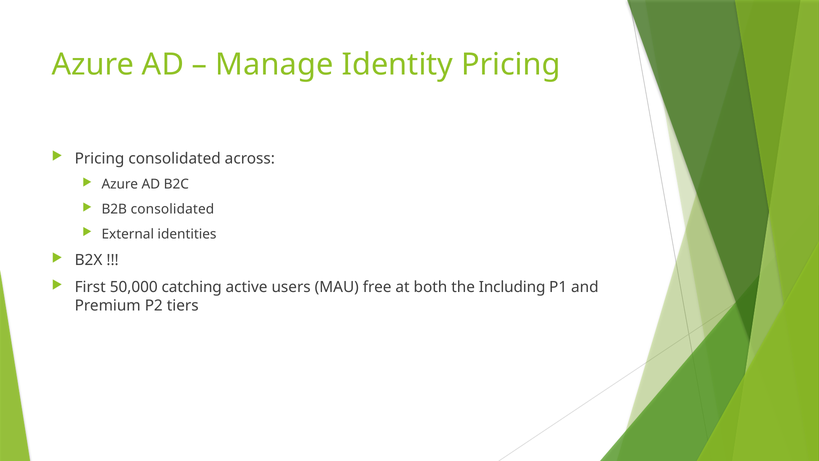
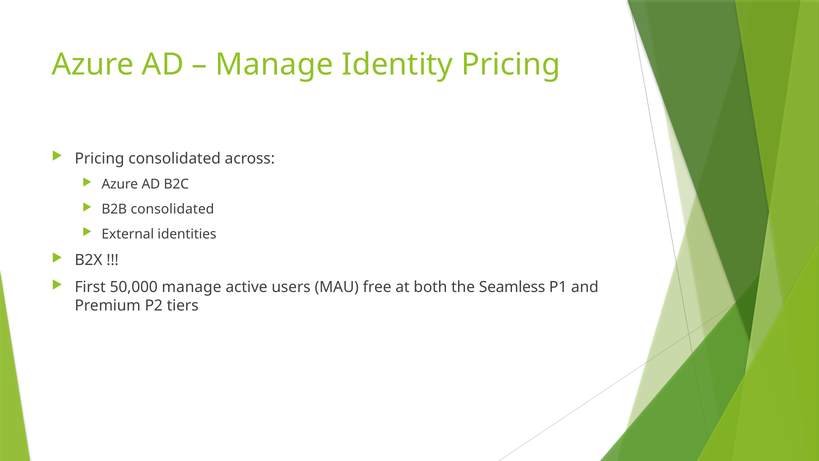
50,000 catching: catching -> manage (192, 287)
Including: Including -> Seamless (512, 287)
